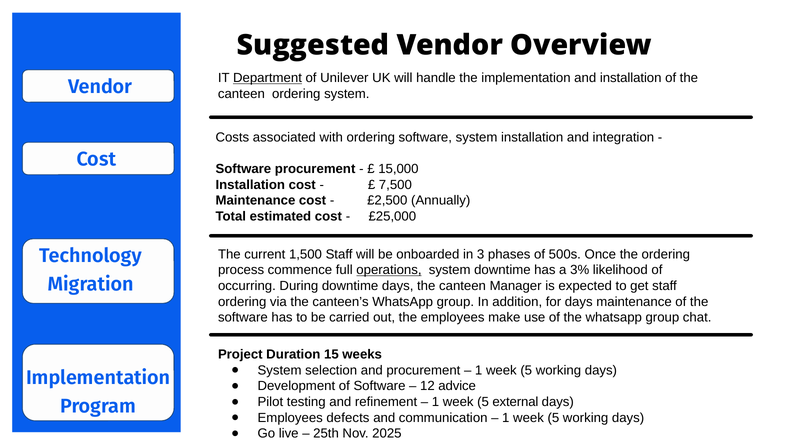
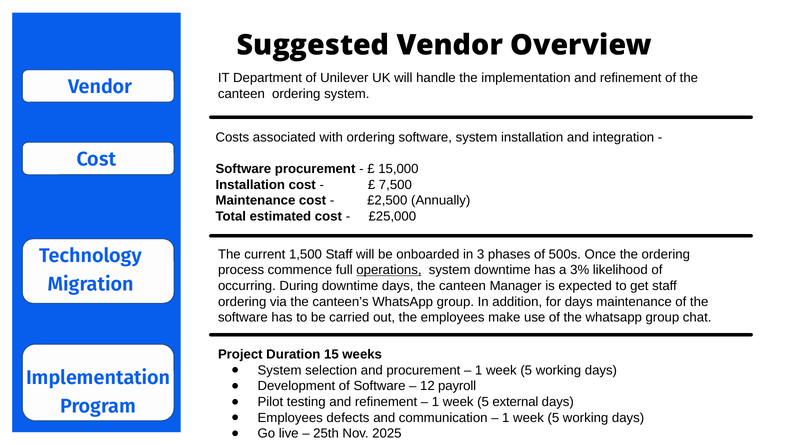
Department underline: present -> none (267, 78)
implementation and installation: installation -> refinement (631, 78)
advice: advice -> payroll (457, 387)
